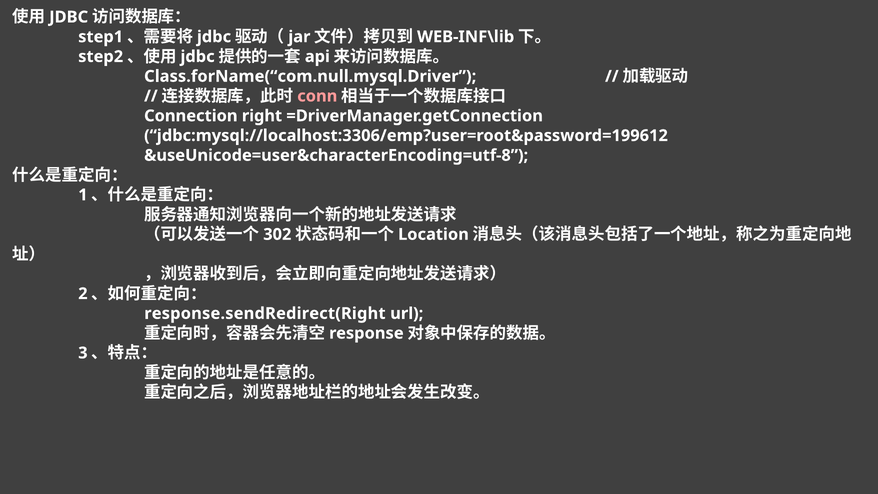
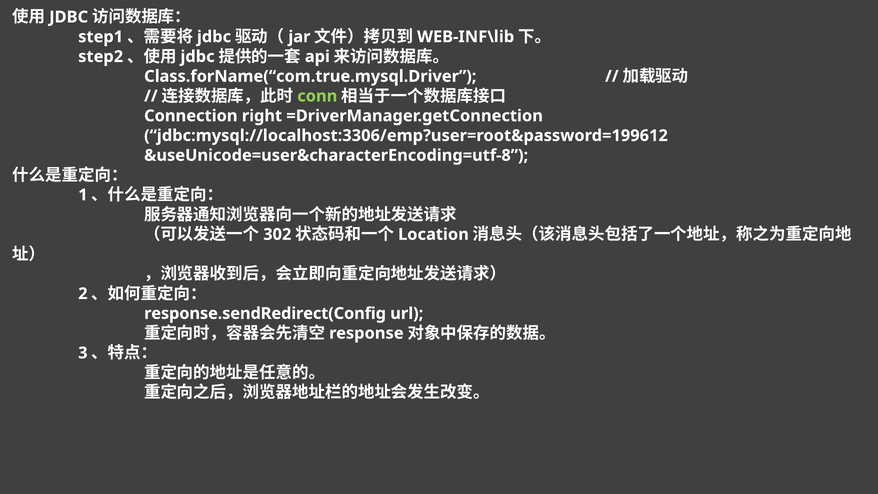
Class.forName(“com.null.mysql.Driver: Class.forName(“com.null.mysql.Driver -> Class.forName(“com.true.mysql.Driver (310, 76)
conn colour: pink -> light green (317, 96)
response.sendRedirect(Right: response.sendRedirect(Right -> response.sendRedirect(Config (265, 313)
